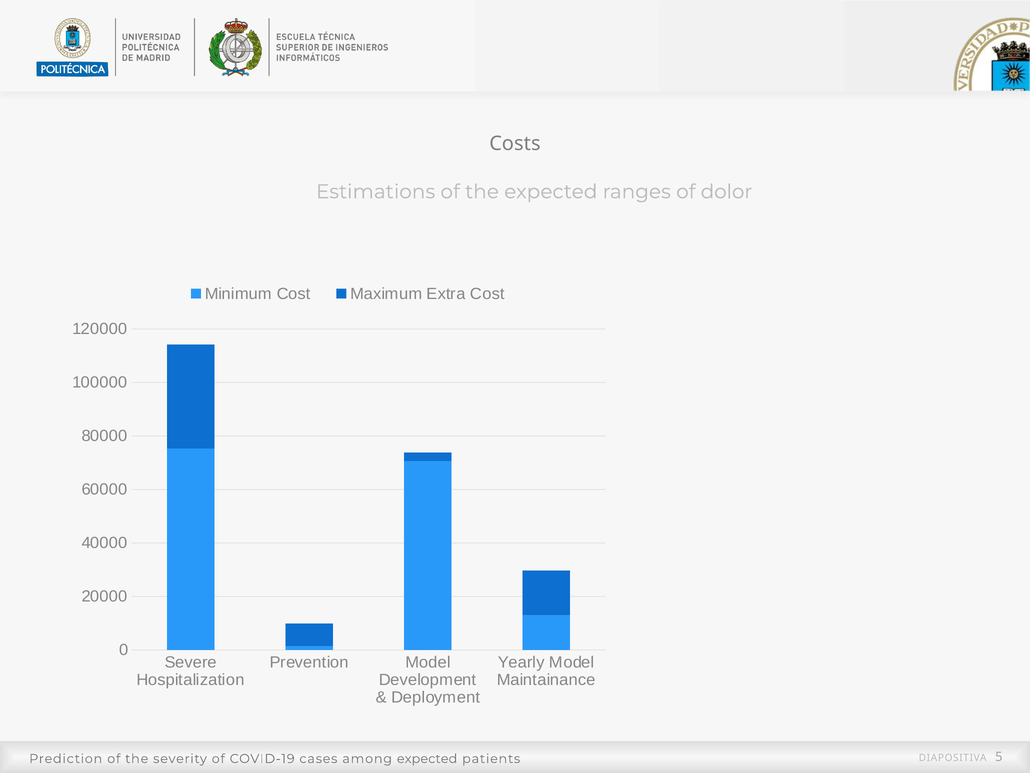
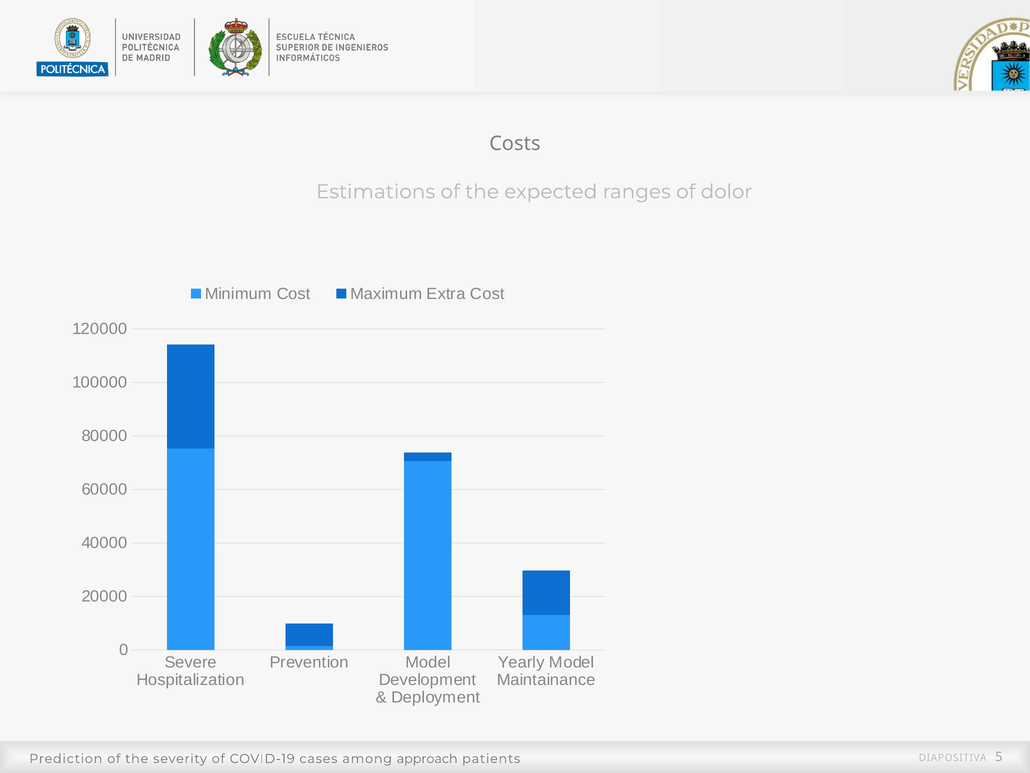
among expected: expected -> approach (427, 758)
